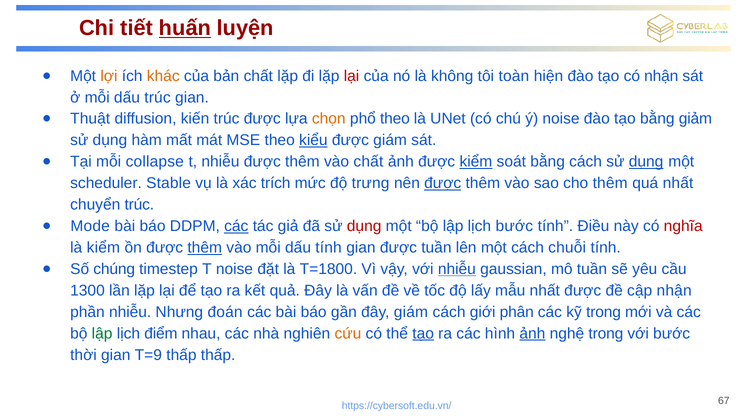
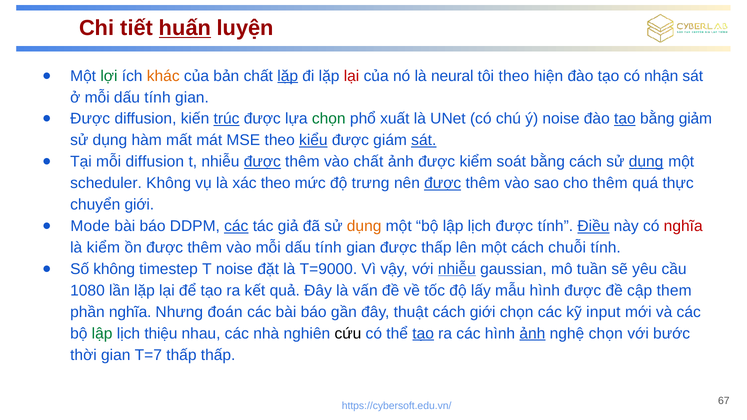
lợi colour: orange -> green (109, 76)
lặp underline: none -> present (288, 76)
không: không -> neural (452, 76)
tôi toàn: toàn -> theo (514, 76)
ở mỗi dấu trúc: trúc -> tính (157, 97)
Thuật: Thuật -> Được (90, 119)
trúc underline: none -> present (227, 119)
chọn colour: orange -> green (329, 119)
phổ theo: theo -> xuất (395, 119)
tạo underline: none -> present (625, 119)
sát underline: none -> present (424, 140)
mỗi collapse: collapse -> diffusion (155, 162)
được underline: none -> present (262, 162)
kiểm underline: present -> none (476, 162)
scheduler Stable: Stable -> Không (169, 183)
xác trích: trích -> theo (276, 183)
quá nhất: nhất -> thực (678, 183)
chuyển trúc: trúc -> giới (139, 205)
dụng colour: red -> orange (364, 226)
lịch bước: bước -> được (514, 226)
Điều underline: none -> present (593, 226)
thêm underline: present -> none (205, 248)
được tuần: tuần -> thấp (436, 248)
Số chúng: chúng -> không (114, 269)
T=1800: T=1800 -> T=9000 (328, 269)
1300: 1300 -> 1080 (88, 291)
mẫu nhất: nhất -> hình (545, 291)
cập nhận: nhận -> them (674, 291)
phần nhiễu: nhiễu -> nghĩa (130, 312)
đây giám: giám -> thuật (411, 312)
giới phân: phân -> chọn (517, 312)
kỹ trong: trong -> input (603, 312)
điểm: điểm -> thiệu (161, 334)
cứu colour: orange -> black (348, 334)
nghệ trong: trong -> chọn (606, 334)
T=9: T=9 -> T=7 (148, 355)
